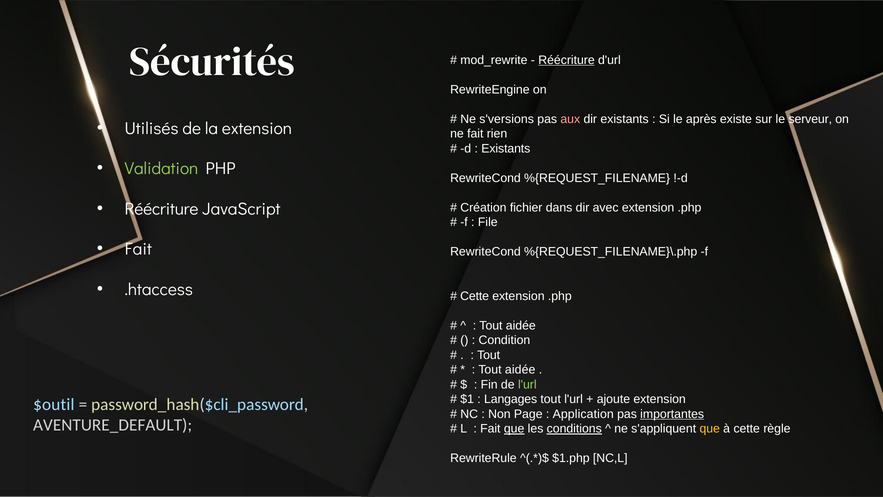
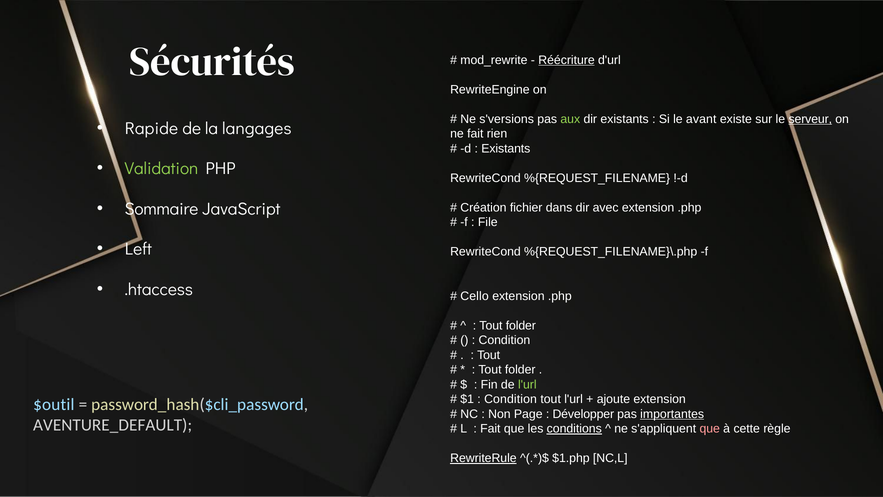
aux colour: pink -> light green (570, 119)
après: après -> avant (701, 119)
serveur underline: none -> present (810, 119)
Utilisés: Utilisés -> Rapide (151, 128)
la extension: extension -> langages (257, 128)
Réécriture: Réécriture -> Sommaire (161, 209)
Fait: Fait -> Left (138, 249)
Cette: Cette -> Cello (475, 296)
aidée: aidée -> folder (521, 325)
aidée: aidée -> folder (520, 370)
Langages: Langages -> Condition (511, 399)
Application: Application -> Développer (583, 414)
que underline: present -> none (514, 429)
que colour: yellow -> pink (710, 429)
RewriteRule underline: none -> present (483, 458)
